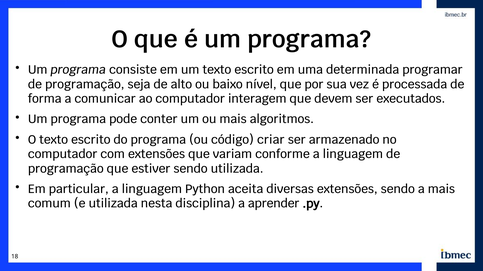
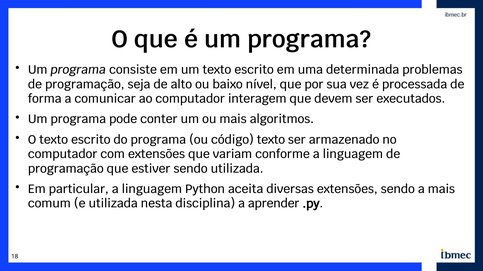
programar: programar -> problemas (432, 70)
código criar: criar -> texto (271, 140)
